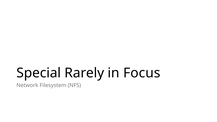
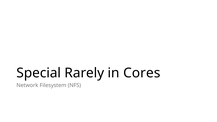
Focus: Focus -> Cores (142, 73)
